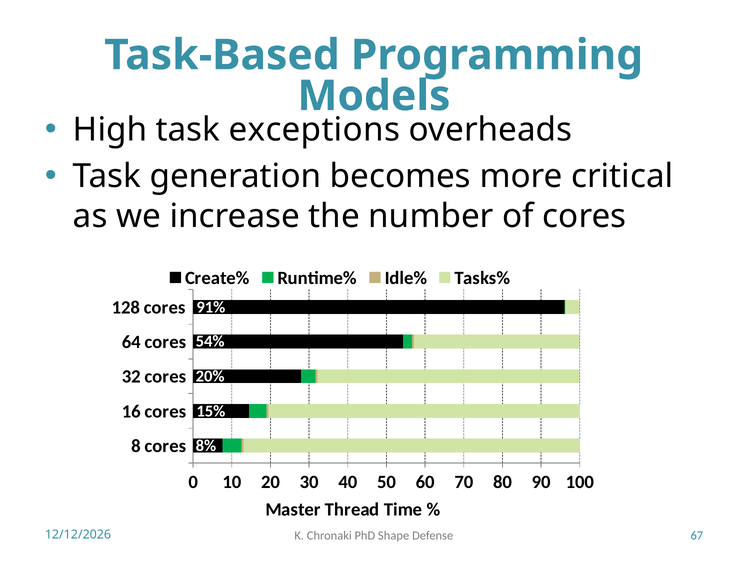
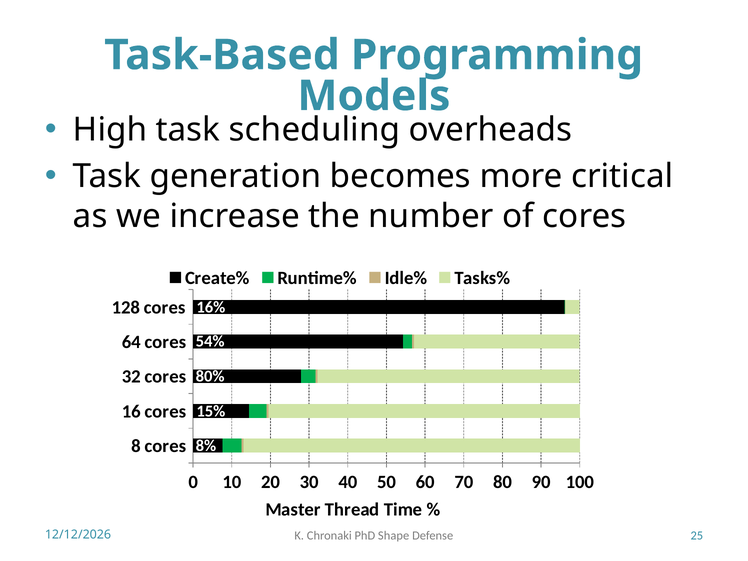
exceptions: exceptions -> scheduling (314, 130)
91%: 91% -> 16% (211, 307)
20%: 20% -> 80% (210, 376)
67: 67 -> 25 (697, 536)
